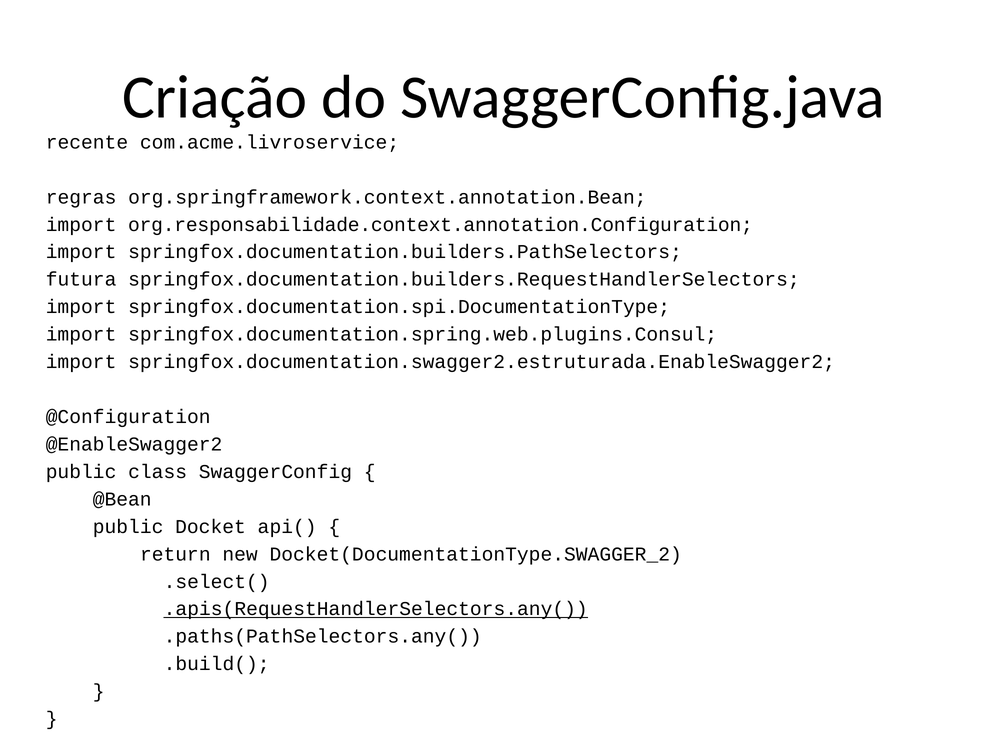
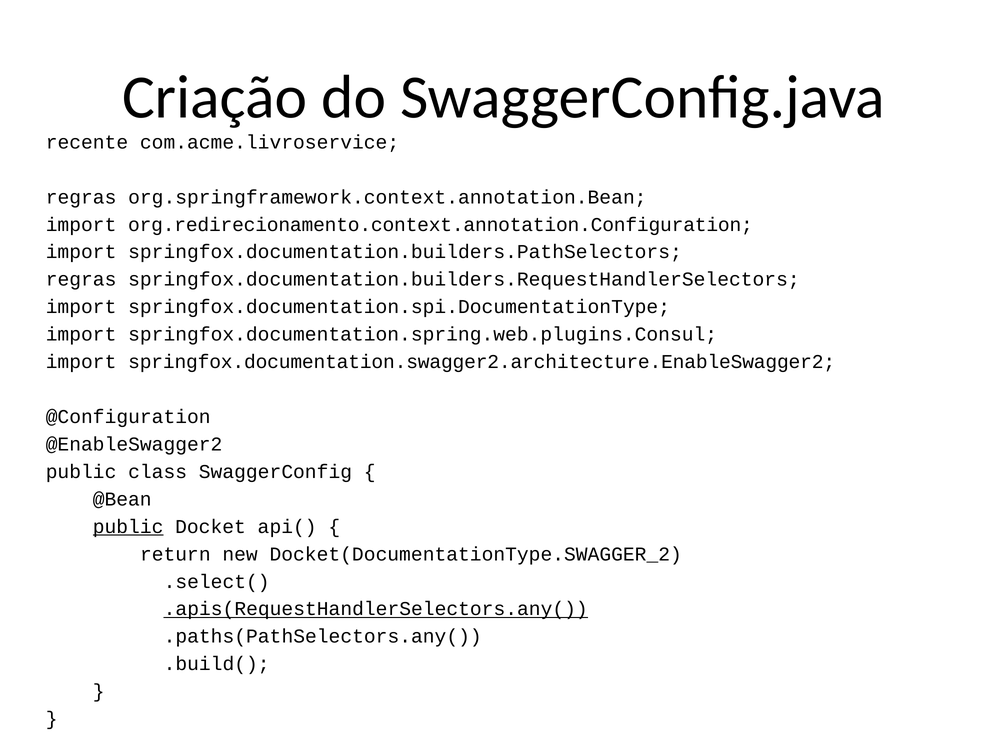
org.responsabilidade.context.annotation.Configuration: org.responsabilidade.context.annotation.Configuration -> org.redirecionamento.context.annotation.Configuration (440, 225)
futura: futura -> regras (81, 279)
springfox.documentation.swagger2.estruturada.EnableSwagger2: springfox.documentation.swagger2.estruturada.EnableSwagger2 -> springfox.documentation.swagger2.architecture.EnableSwagger2 (482, 362)
public underline: none -> present (128, 527)
